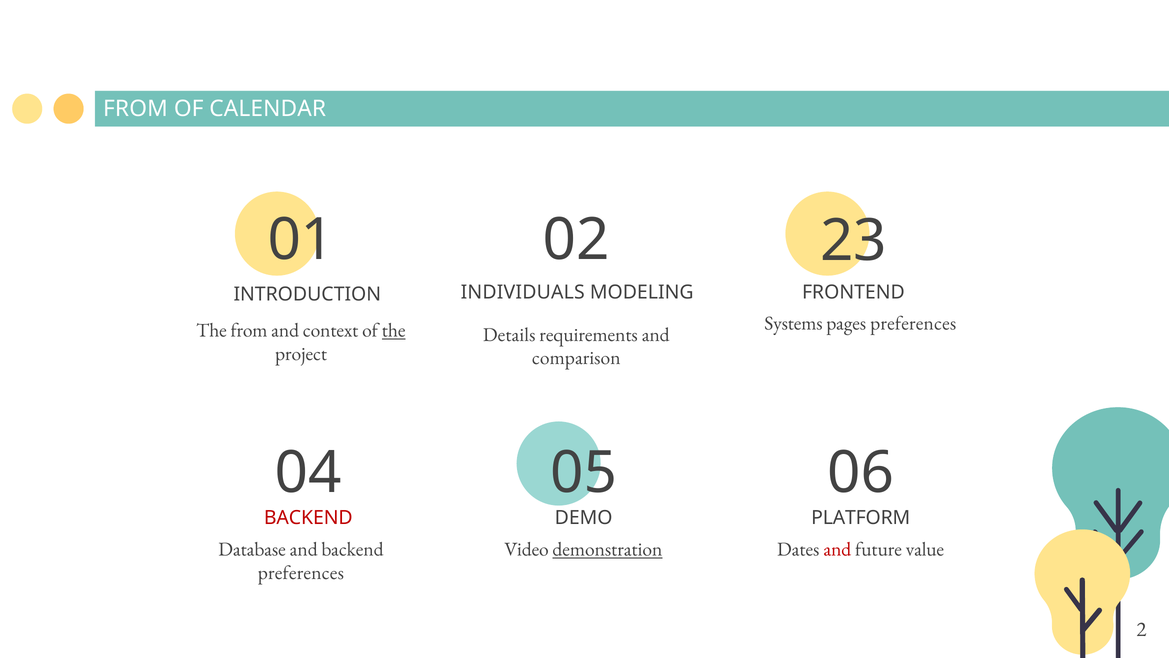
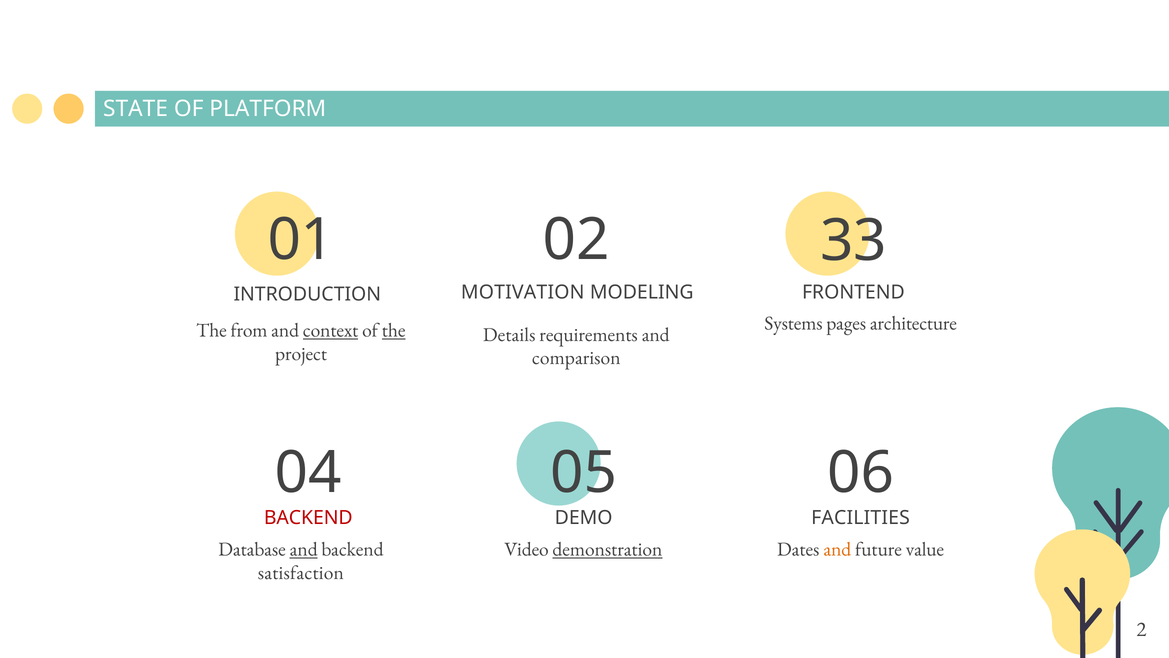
FROM: FROM -> STATE (135, 108)
CALENDAR: CALENDAR -> PLATFORM (268, 108)
23: 23 -> 33 (853, 241)
INDIVIDUALS: INDIVIDUALS -> MOTIVATION (523, 292)
pages preferences: preferences -> architecture (913, 323)
context underline: none -> present (331, 330)
PLATFORM: PLATFORM -> FACILITIES (861, 517)
and underline: none -> present (304, 549)
and colour: red -> orange (837, 549)
preferences: preferences -> satisfaction (301, 573)
